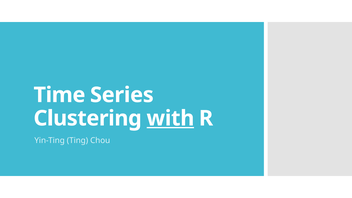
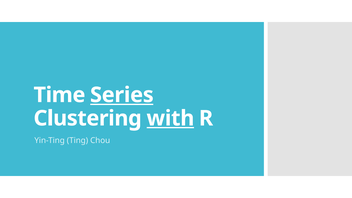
Series underline: none -> present (122, 95)
